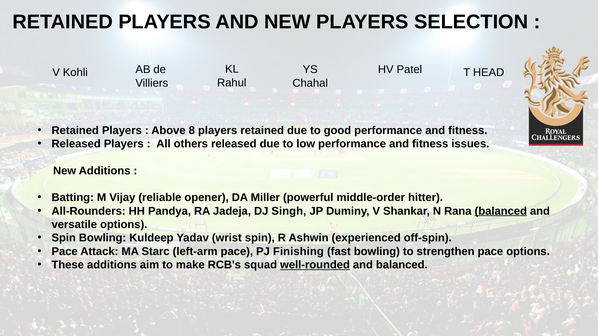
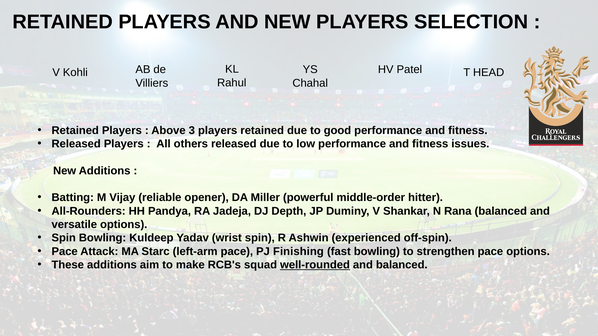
8: 8 -> 3 (192, 131)
Singh: Singh -> Depth (289, 211)
balanced underline: present -> none (501, 211)
